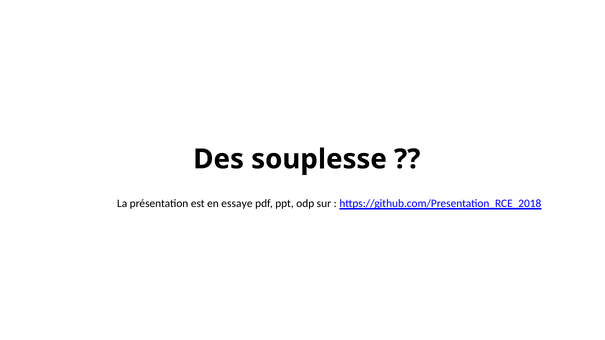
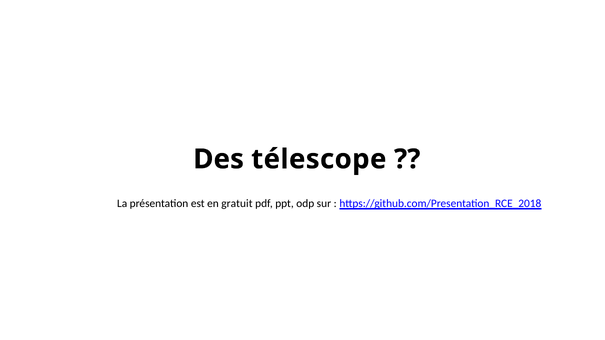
souplesse: souplesse -> télescope (319, 159)
essaye: essaye -> gratuit (237, 204)
